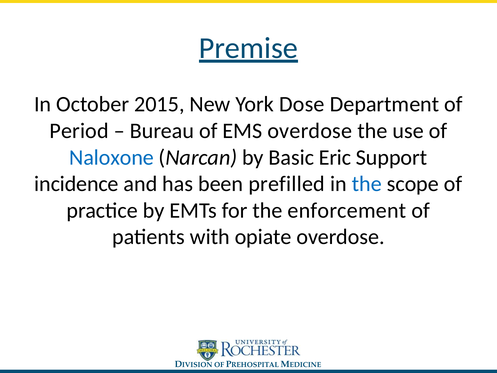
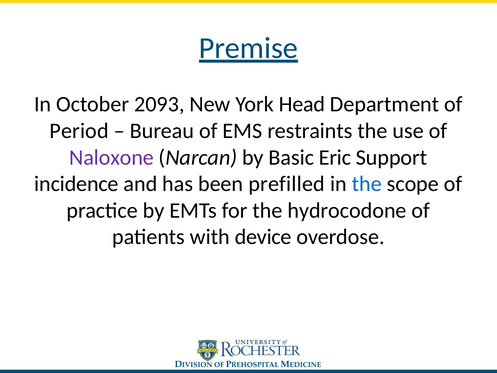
2015: 2015 -> 2093 (159, 104)
Dose: Dose -> Head (302, 104)
EMS overdose: overdose -> restraints (310, 131)
Naloxone colour: blue -> purple (112, 157)
enforcement: enforcement -> hydrocodone (347, 210)
opiate: opiate -> device (263, 237)
